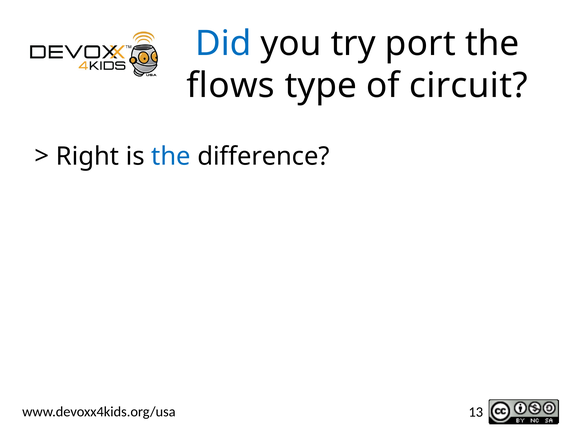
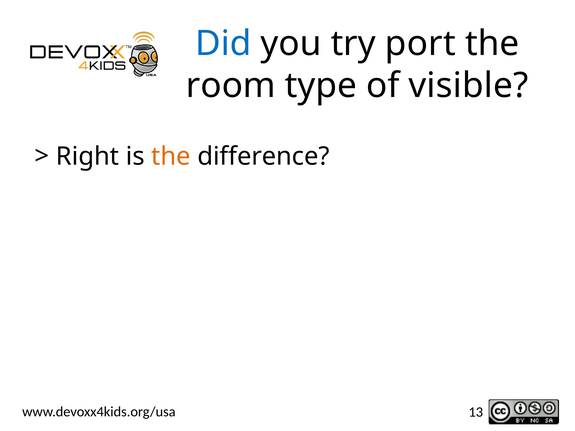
flows: flows -> room (231, 86)
circuit: circuit -> visible (468, 86)
the colour: blue -> orange (171, 156)
